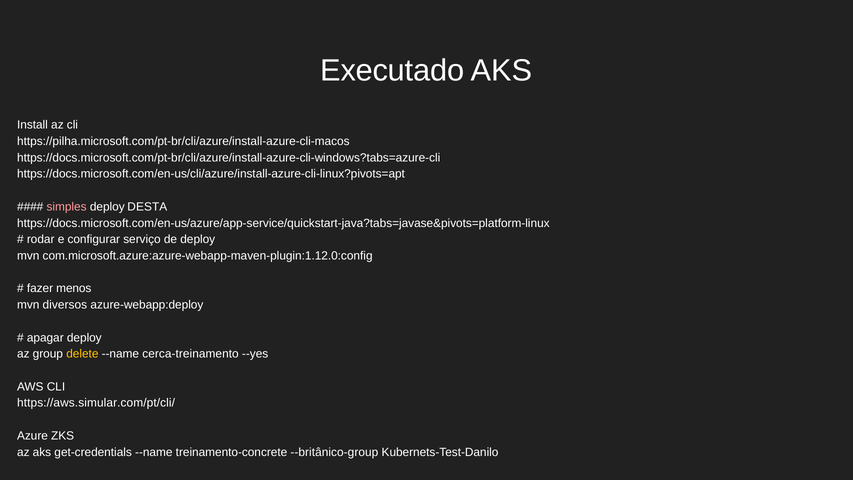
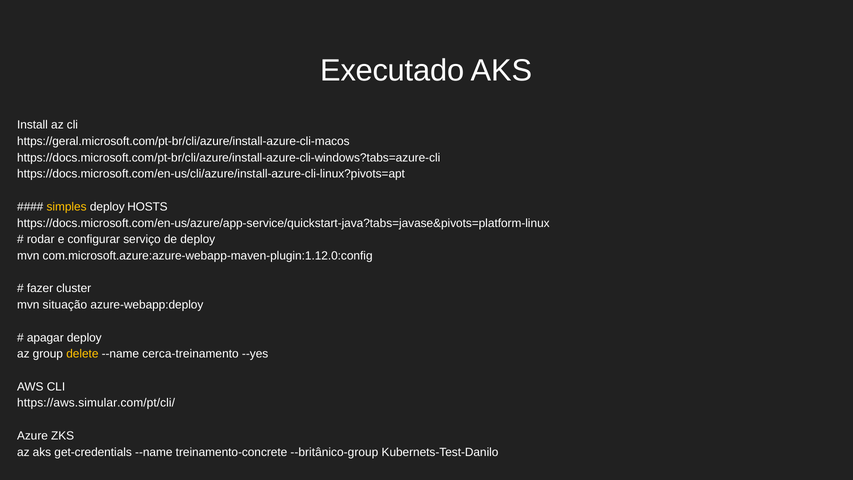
https://pilha.microsoft.com/pt-br/cli/azure/install-azure-cli-macos: https://pilha.microsoft.com/pt-br/cli/azure/install-azure-cli-macos -> https://geral.microsoft.com/pt-br/cli/azure/install-azure-cli-macos (183, 141)
simples colour: pink -> yellow (67, 207)
DESTA: DESTA -> HOSTS (147, 207)
menos: menos -> cluster (74, 288)
diversos: diversos -> situação (65, 305)
